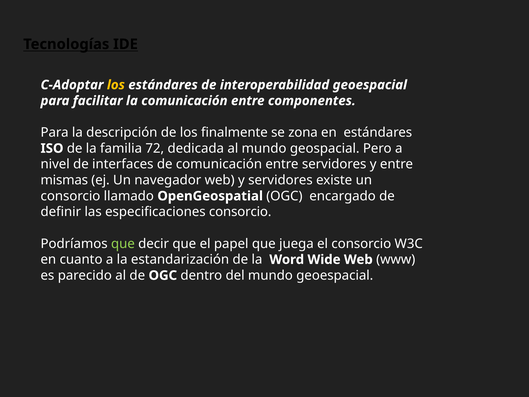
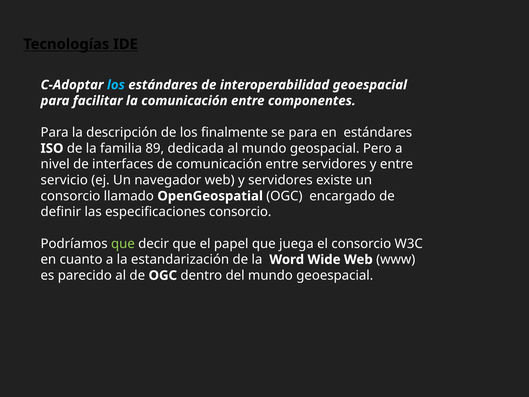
los colour: yellow -> light blue (116, 85)
se zona: zona -> para (303, 132)
72: 72 -> 89 (155, 148)
mismas: mismas -> servicio (64, 180)
